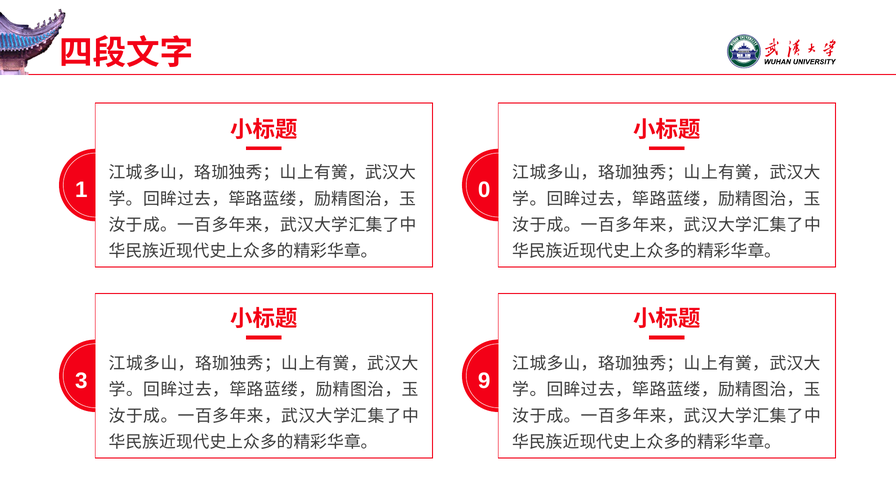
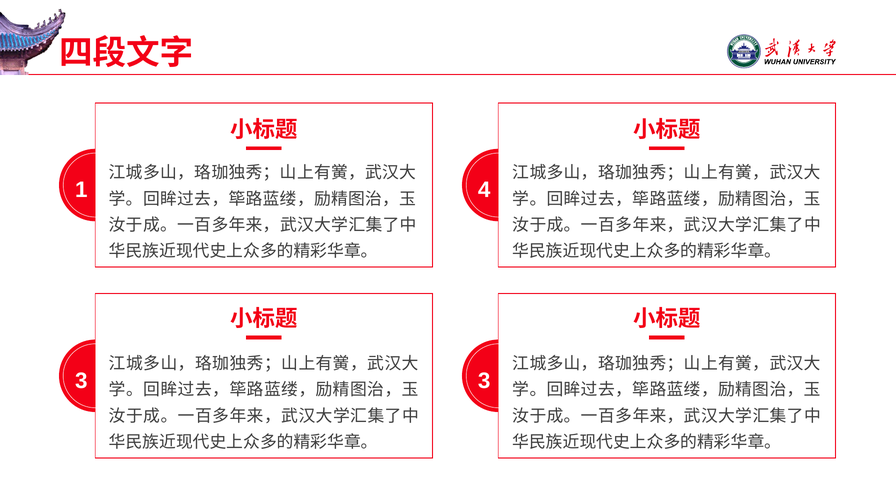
0: 0 -> 4 (484, 190)
3 9: 9 -> 3 (484, 381)
